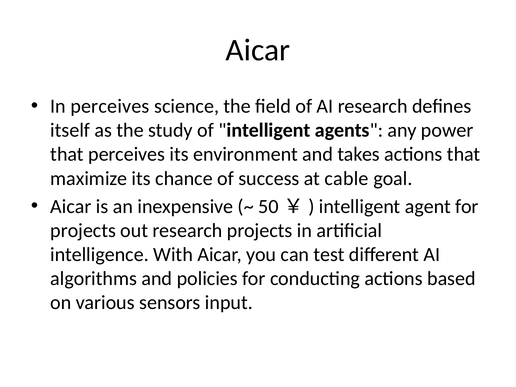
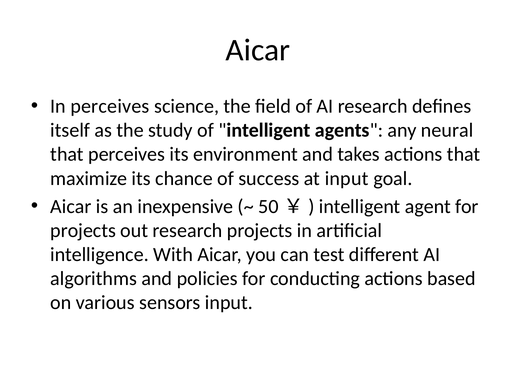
power: power -> neural (447, 130)
at cable: cable -> input (347, 178)
